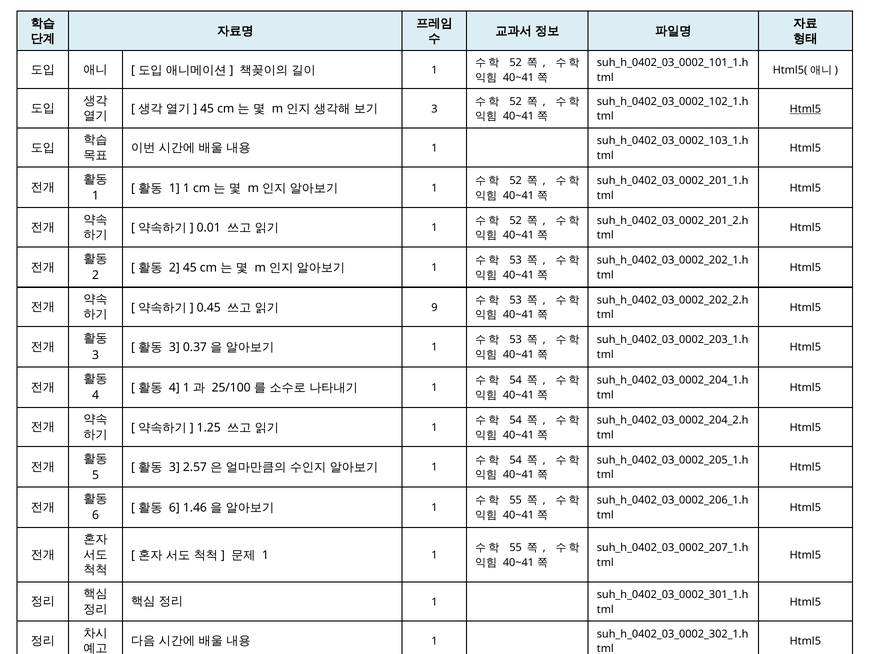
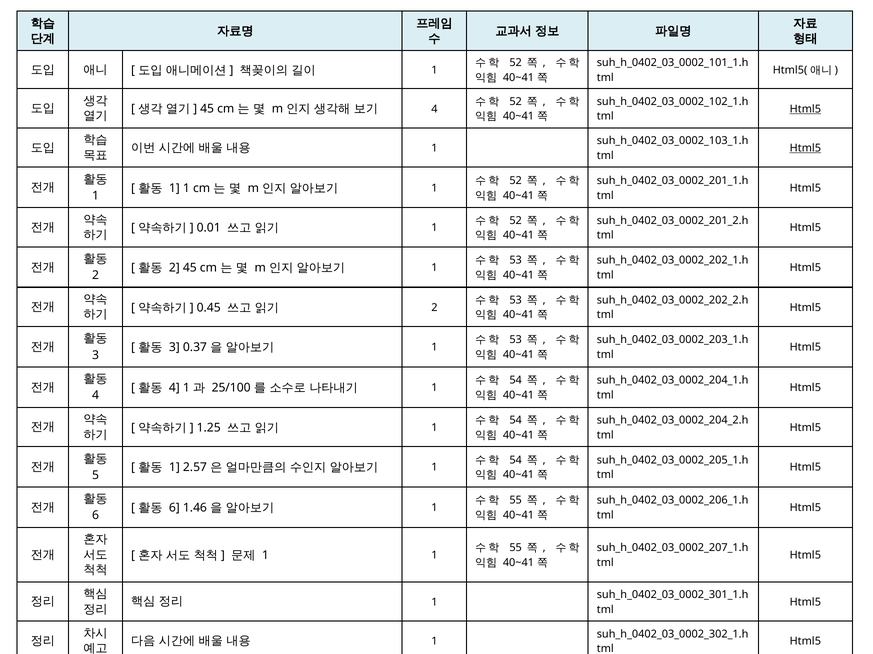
3: 3 -> 4 (434, 109)
Html5 underline: none -> present (805, 148)
9: 9 -> 2 (434, 308)
3: 3 -> 1 (174, 468)
